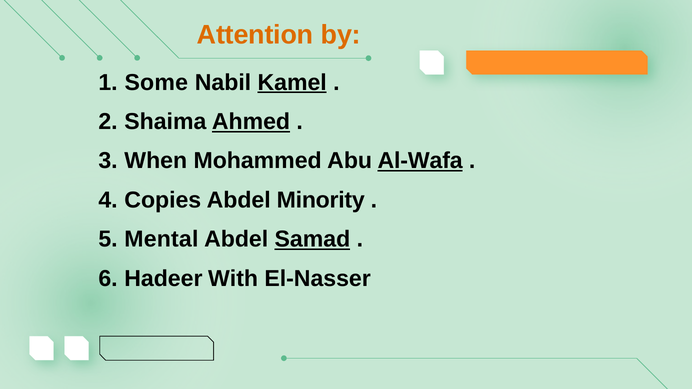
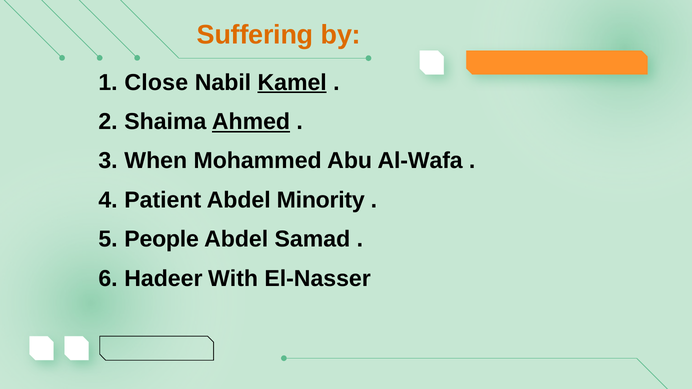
Attention: Attention -> Suffering (255, 35)
Some: Some -> Close (156, 83)
Al-Wafa underline: present -> none (420, 161)
Copies: Copies -> Patient (163, 200)
Mental: Mental -> People (162, 239)
Samad underline: present -> none (312, 239)
